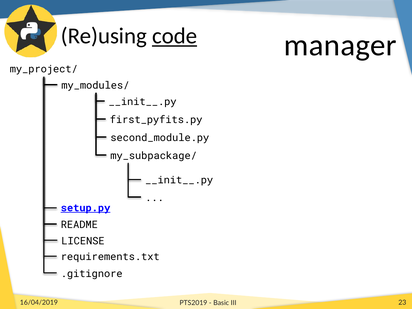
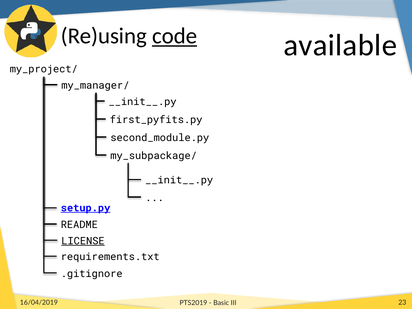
manager: manager -> available (340, 45)
my_modules/: my_modules/ -> my_manager/ (95, 85)
LICENSE underline: none -> present (83, 241)
